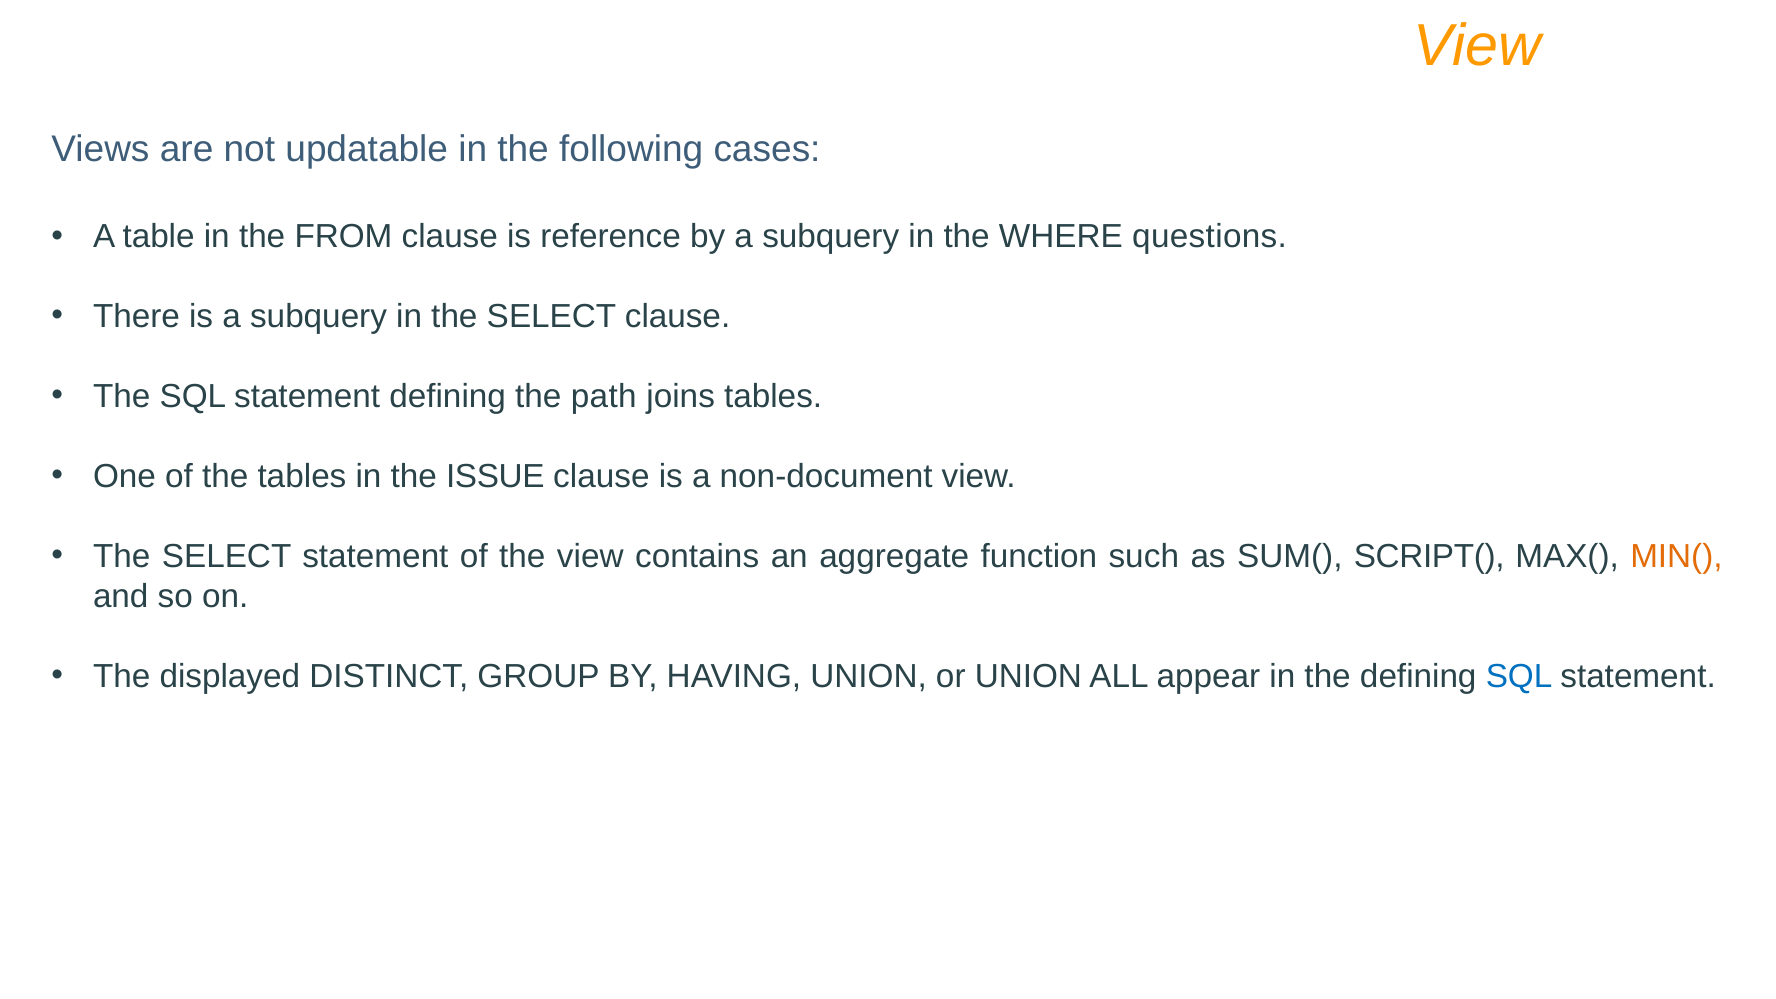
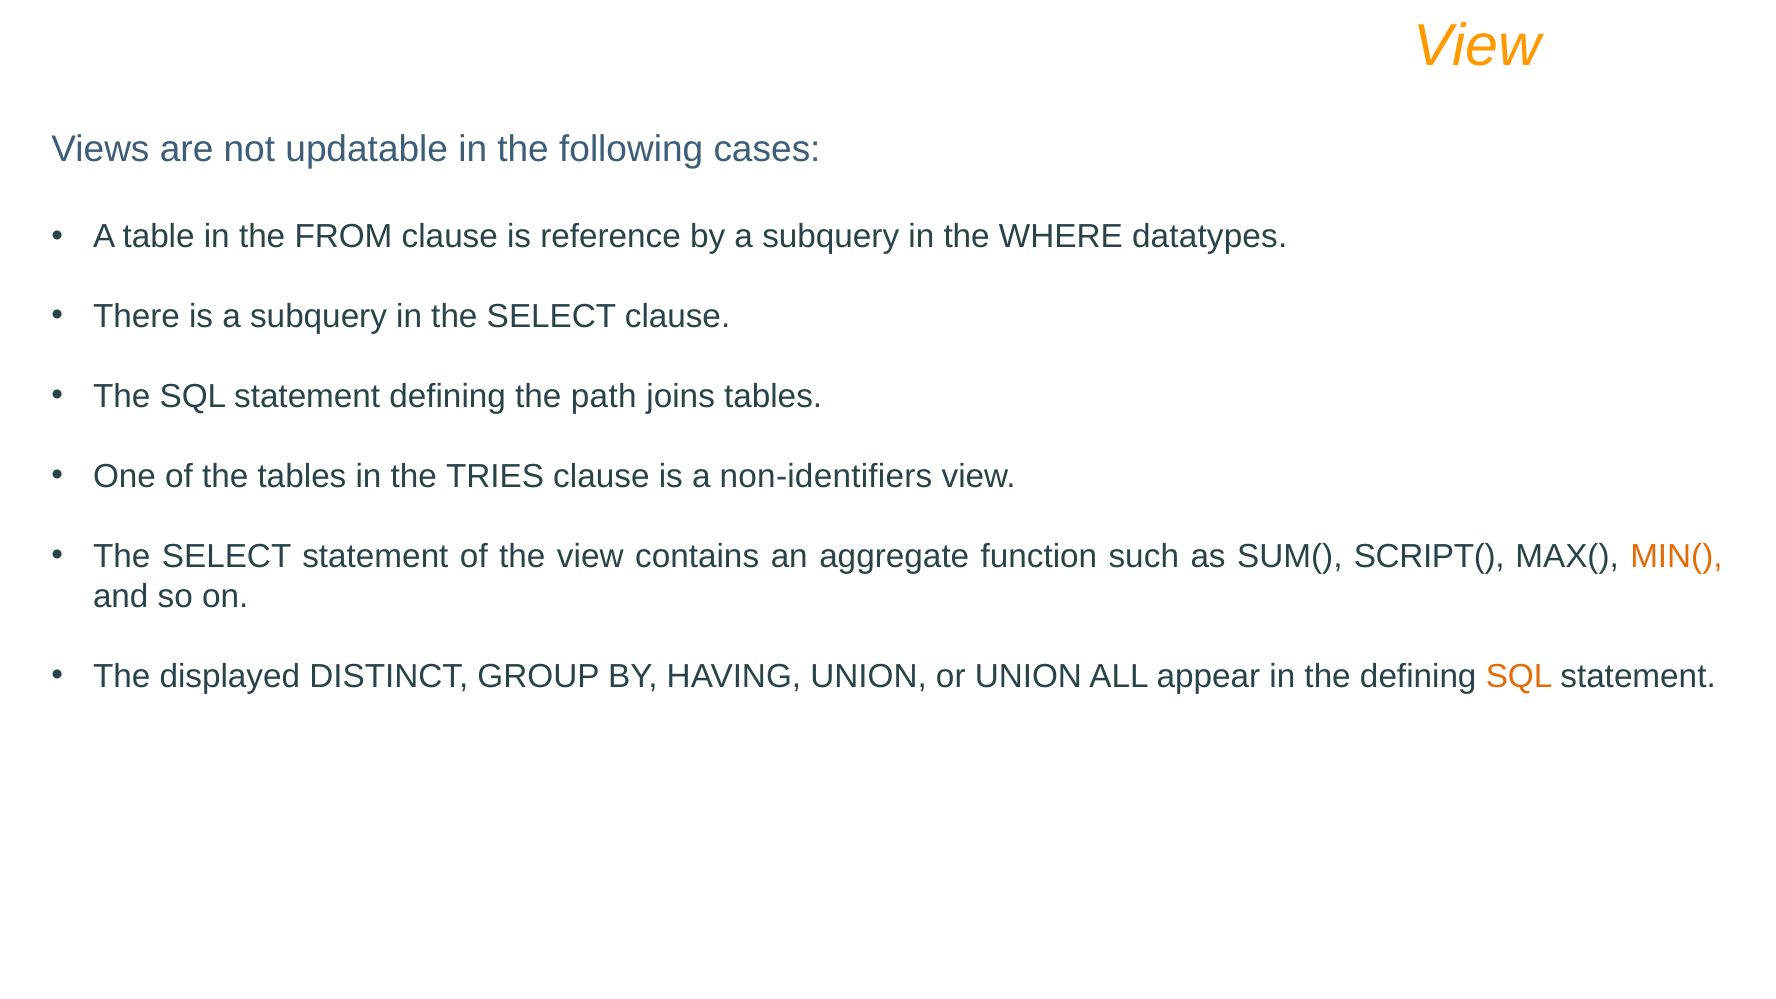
questions: questions -> datatypes (1210, 237)
ISSUE: ISSUE -> TRIES (495, 477)
non-document: non-document -> non-identifiers (826, 477)
SQL colour: blue -> orange (1519, 676)
